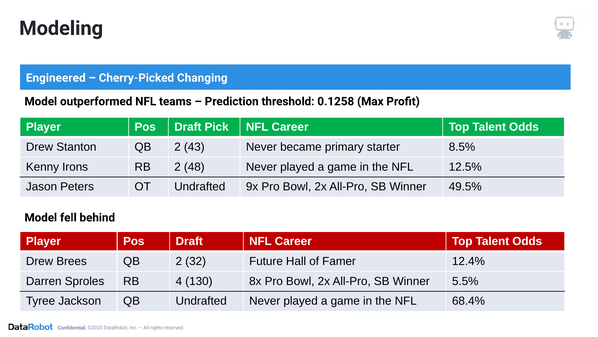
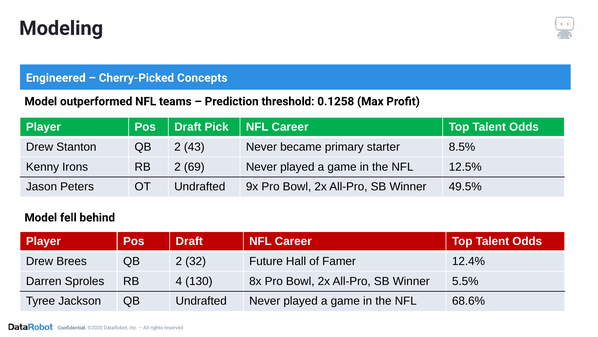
Changing: Changing -> Concepts (202, 78)
48: 48 -> 69 (194, 167)
68.4%: 68.4% -> 68.6% (468, 301)
